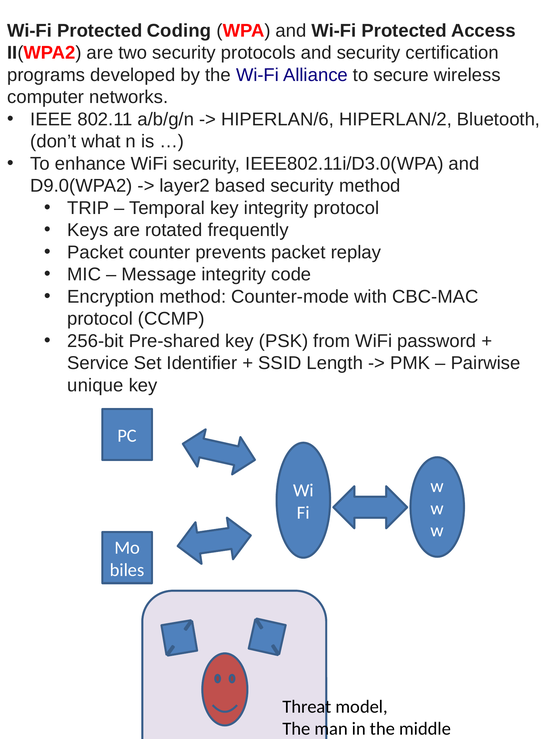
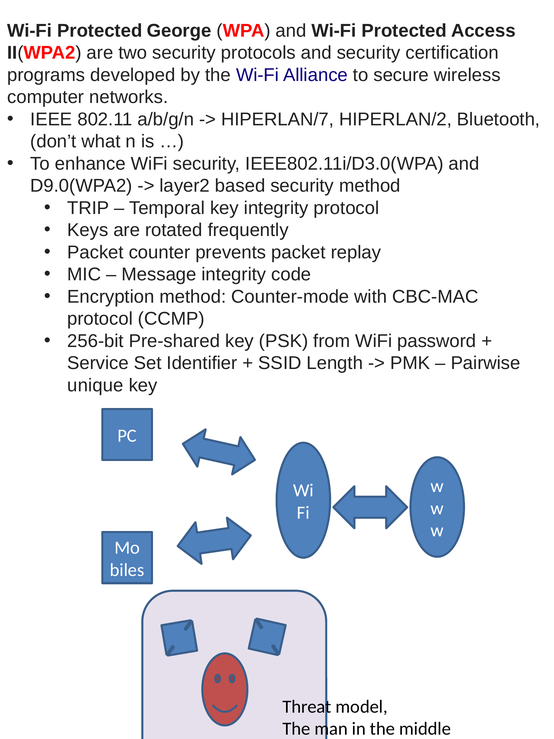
Coding: Coding -> George (179, 31)
HIPERLAN/6: HIPERLAN/6 -> HIPERLAN/7 (278, 119)
